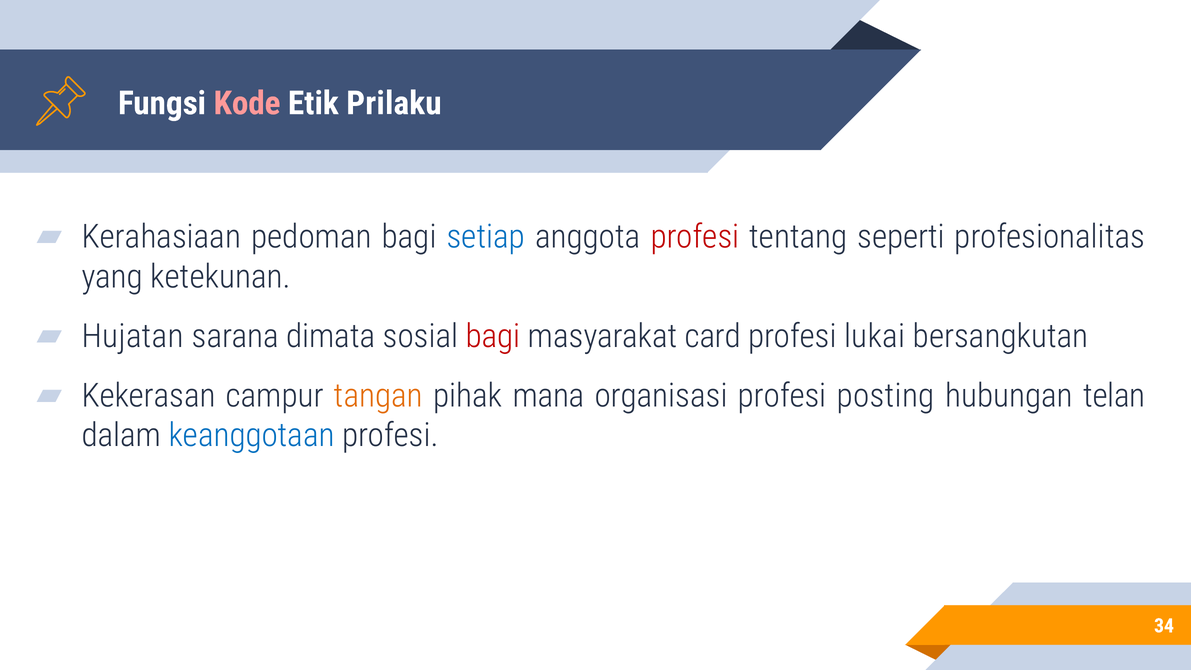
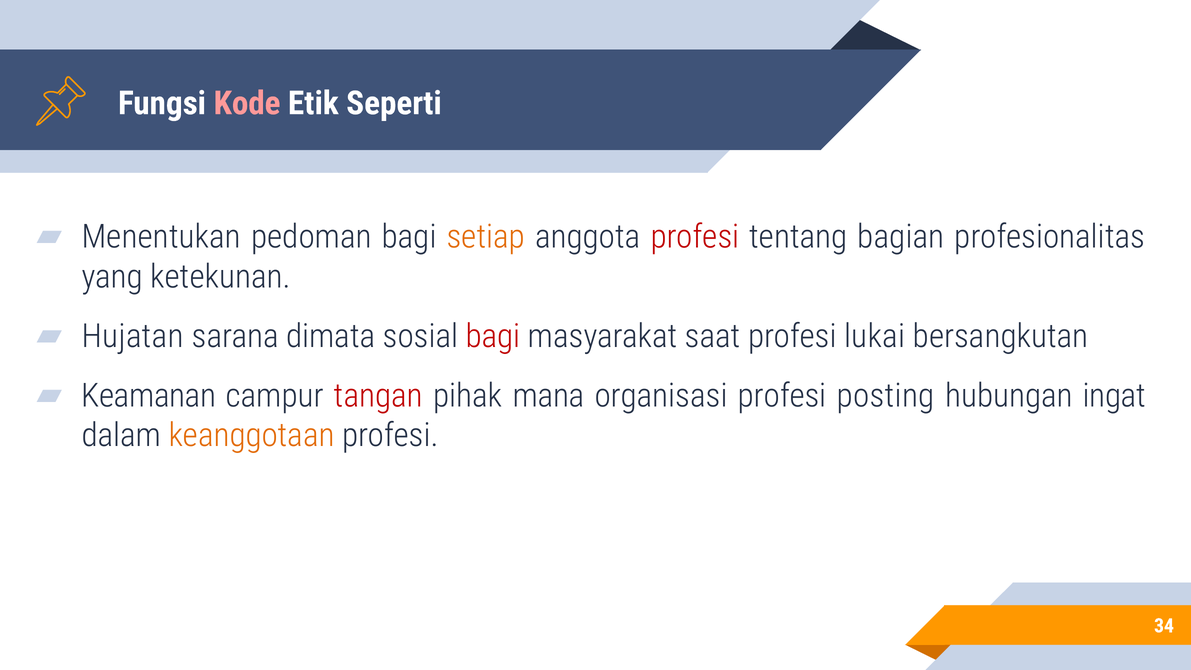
Prilaku: Prilaku -> Seperti (394, 103)
Kerahasiaan: Kerahasiaan -> Menentukan (161, 237)
setiap colour: blue -> orange (486, 237)
seperti: seperti -> bagian (901, 237)
card: card -> saat (713, 336)
Kekerasan: Kekerasan -> Keamanan (149, 396)
tangan colour: orange -> red (378, 396)
telan: telan -> ingat (1114, 396)
keanggotaan colour: blue -> orange (252, 436)
